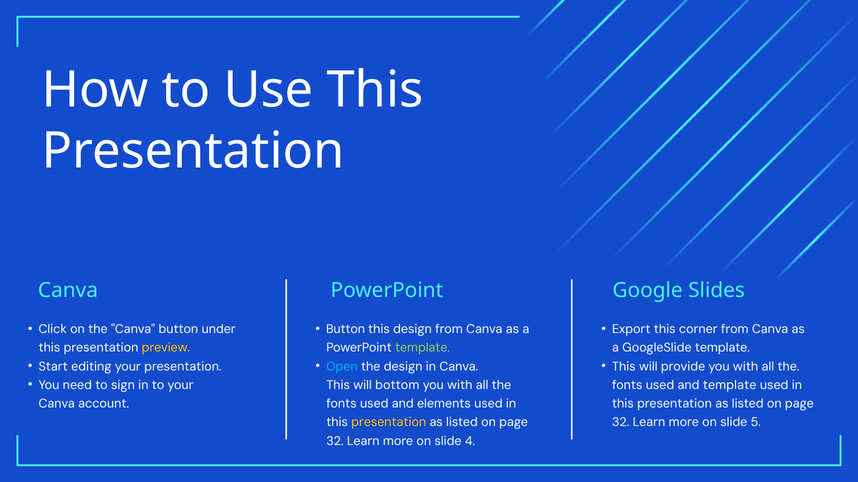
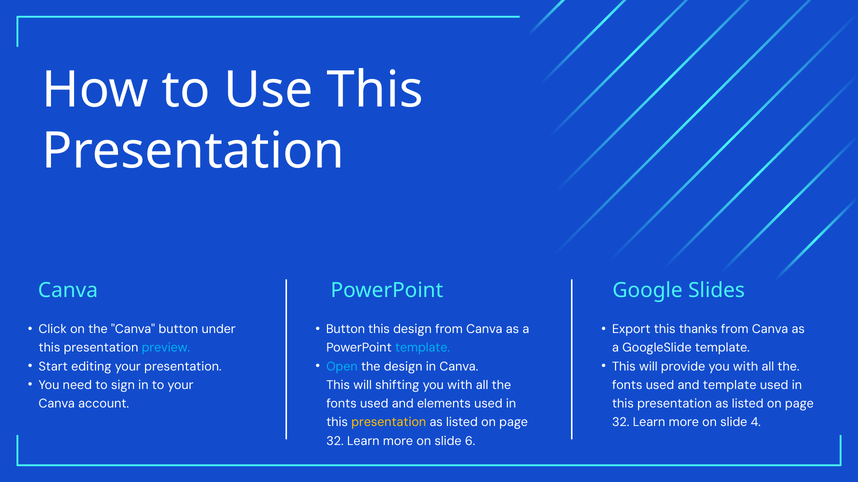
corner: corner -> thanks (698, 330)
preview colour: yellow -> light blue (166, 348)
template colour: light green -> light blue (423, 348)
bottom: bottom -> shifting (397, 386)
5: 5 -> 4 (756, 423)
4: 4 -> 6 (470, 441)
